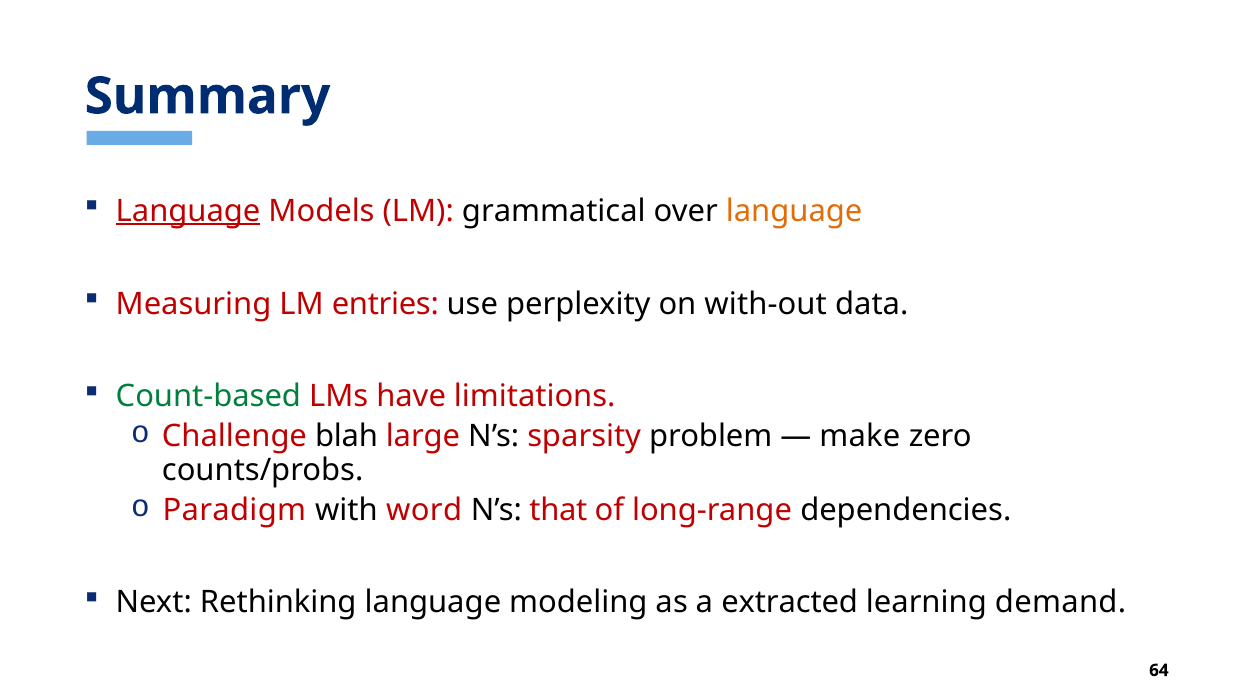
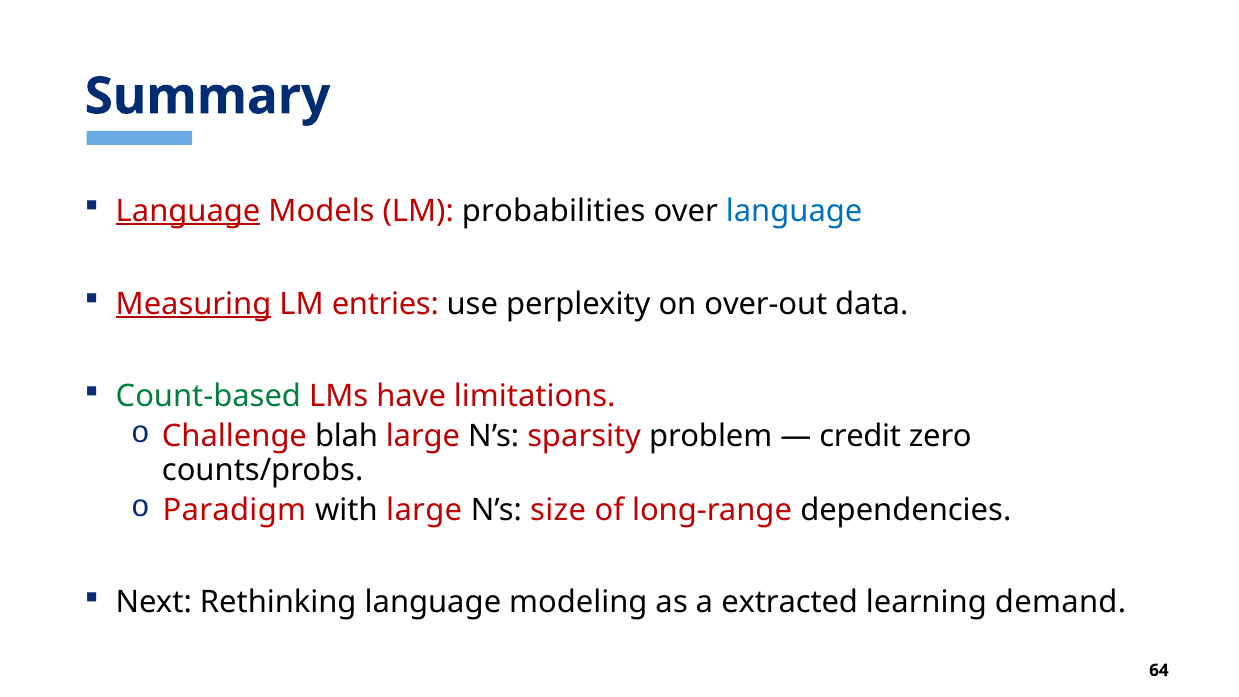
grammatical: grammatical -> probabilities (554, 211)
language colour: orange -> blue (794, 211)
Measuring underline: none -> present (194, 304)
with-out: with-out -> over-out (766, 304)
make: make -> credit (860, 436)
with word: word -> large (424, 510)
that: that -> size (558, 510)
